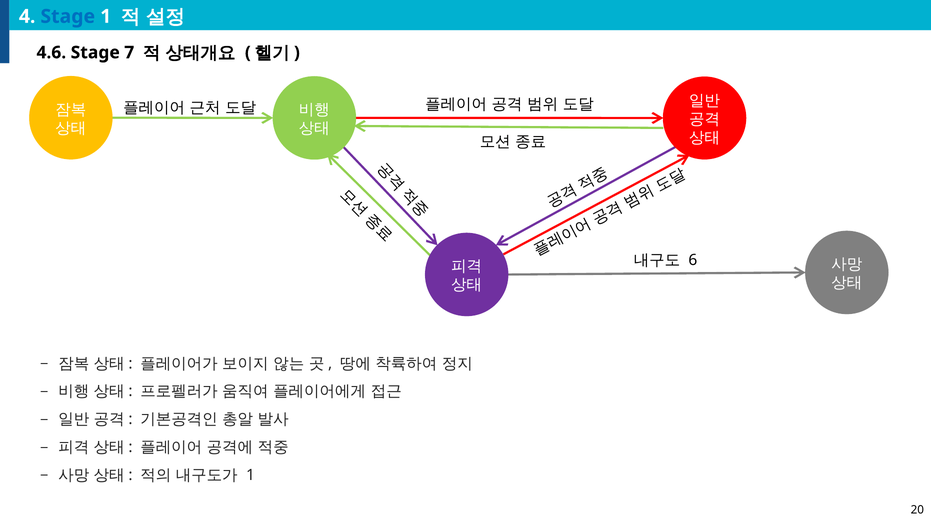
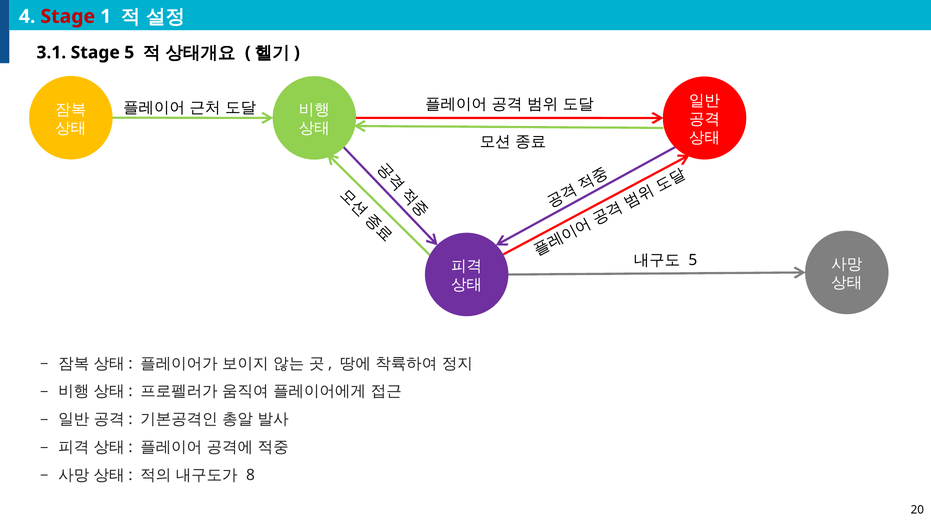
Stage colour: blue -> red (68, 16)
4.6: 4.6 -> 3.1 (51, 52)
Stage 7: 7 -> 5 (129, 52)
6: 6 -> 5 (693, 260)
1: 1 -> 8 (251, 475)
